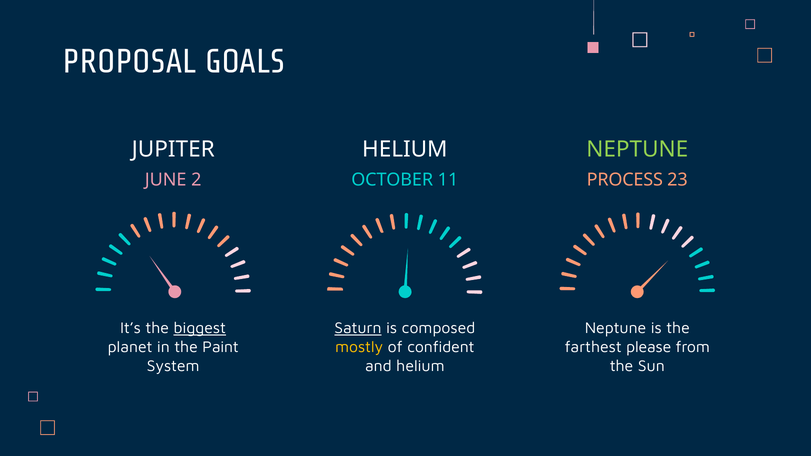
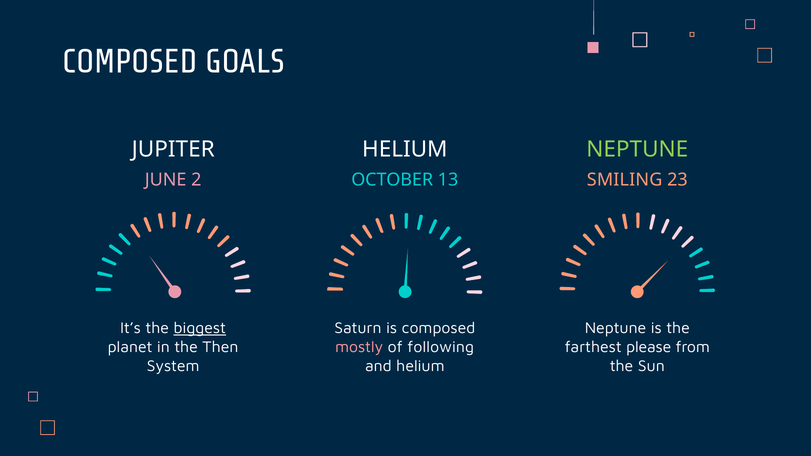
PROPOSAL: PROPOSAL -> COMPOSED (130, 62)
11: 11 -> 13 (448, 180)
PROCESS: PROCESS -> SMILING (625, 180)
Saturn underline: present -> none (358, 328)
Paint: Paint -> Then (220, 347)
mostly colour: yellow -> pink (359, 347)
confident: confident -> following (441, 347)
